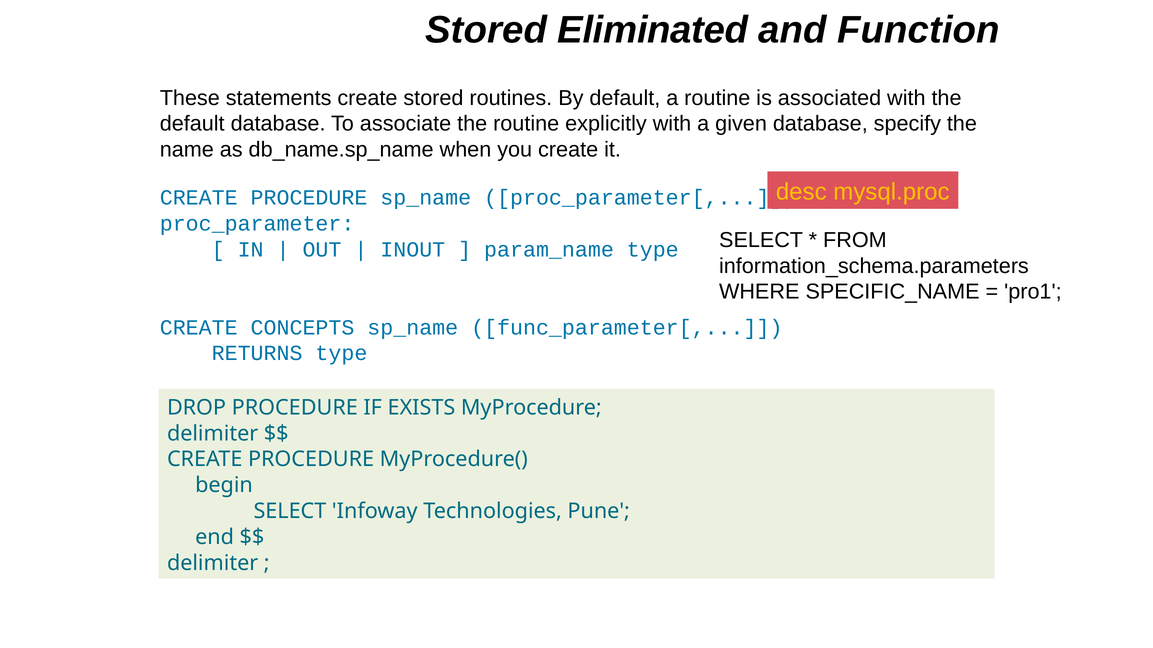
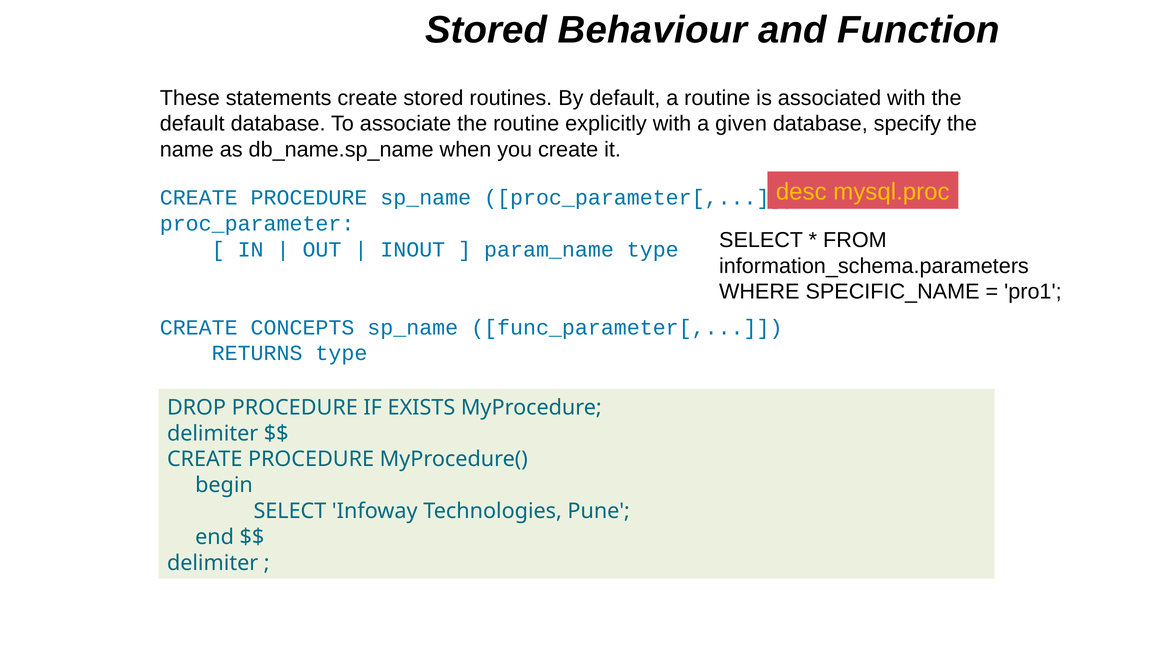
Eliminated: Eliminated -> Behaviour (653, 30)
